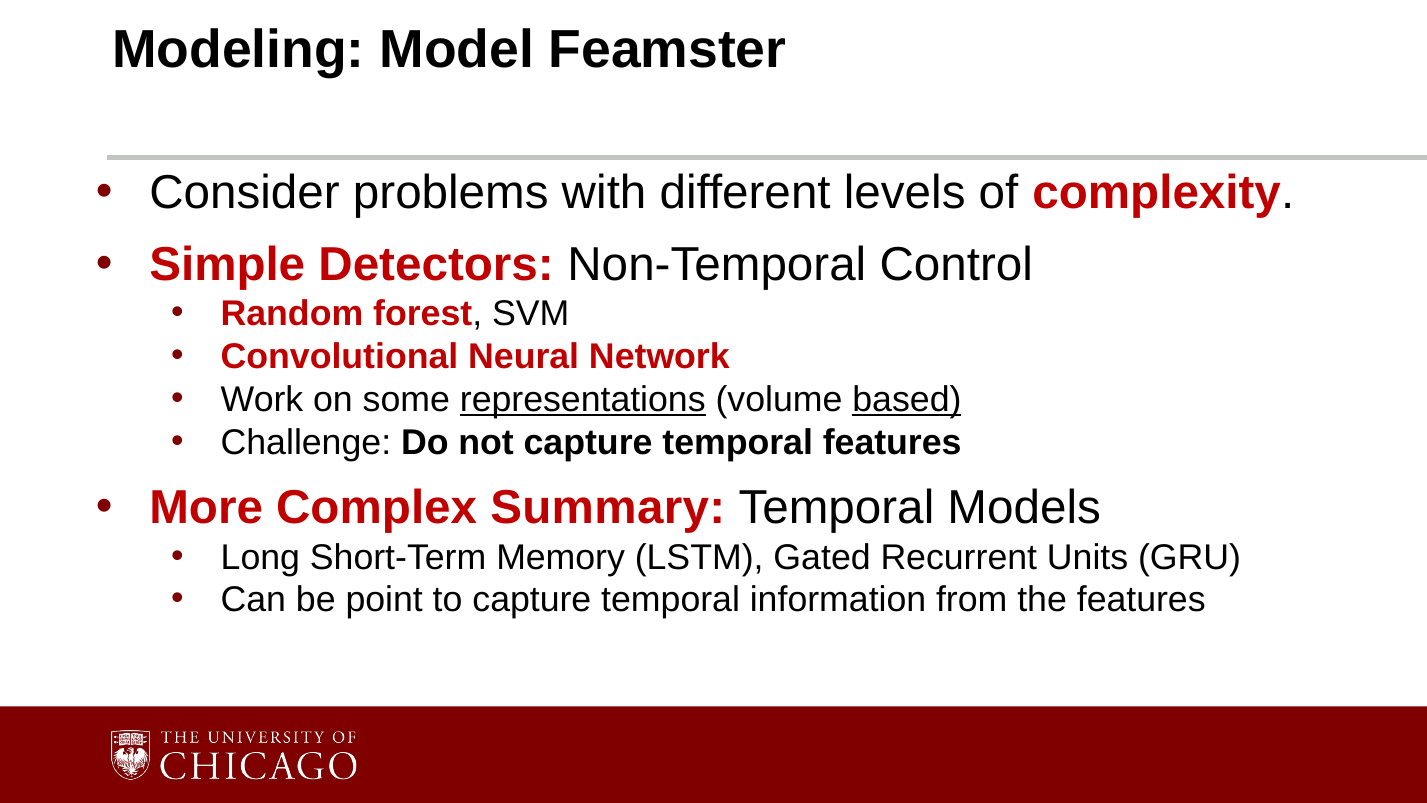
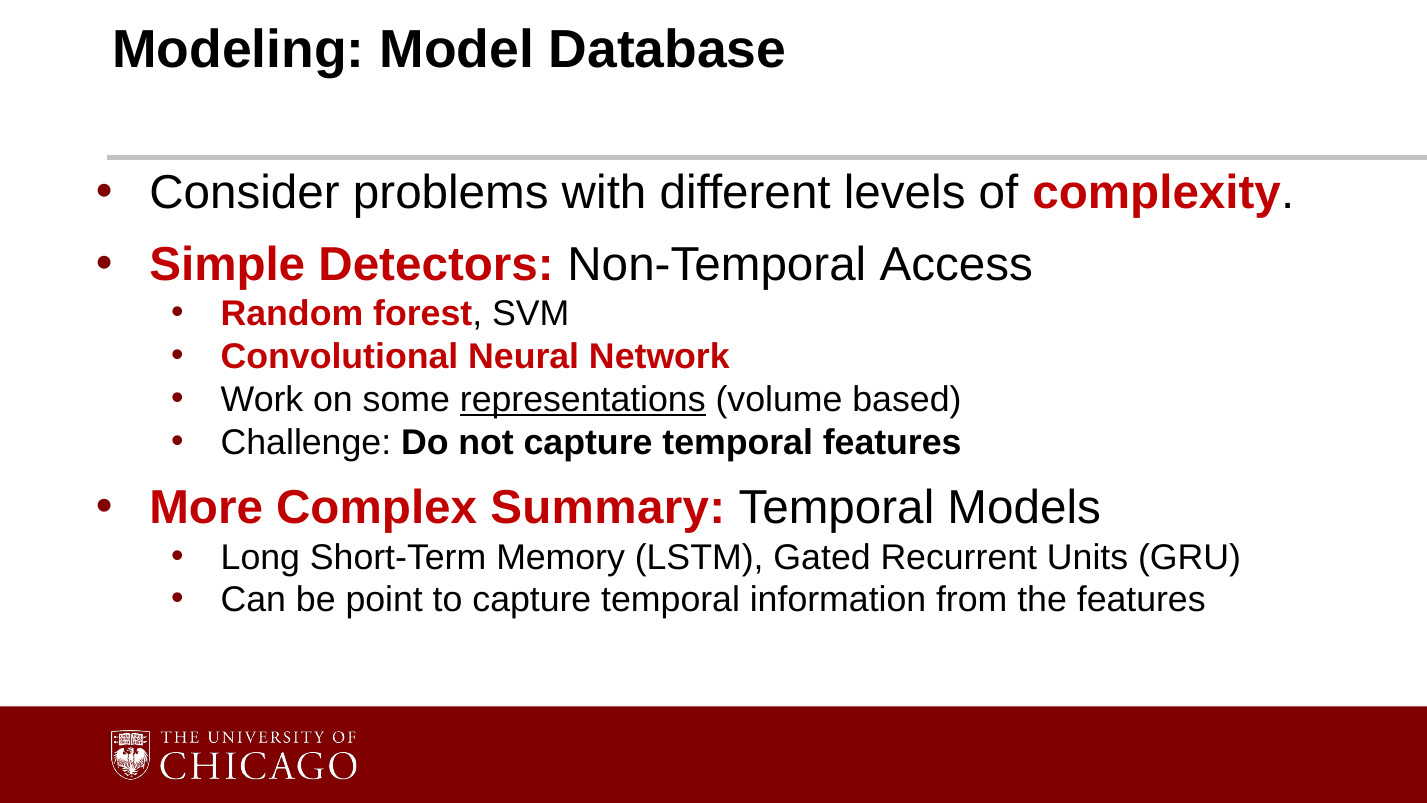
Feamster: Feamster -> Database (668, 50)
Control: Control -> Access (956, 265)
based underline: present -> none (907, 400)
